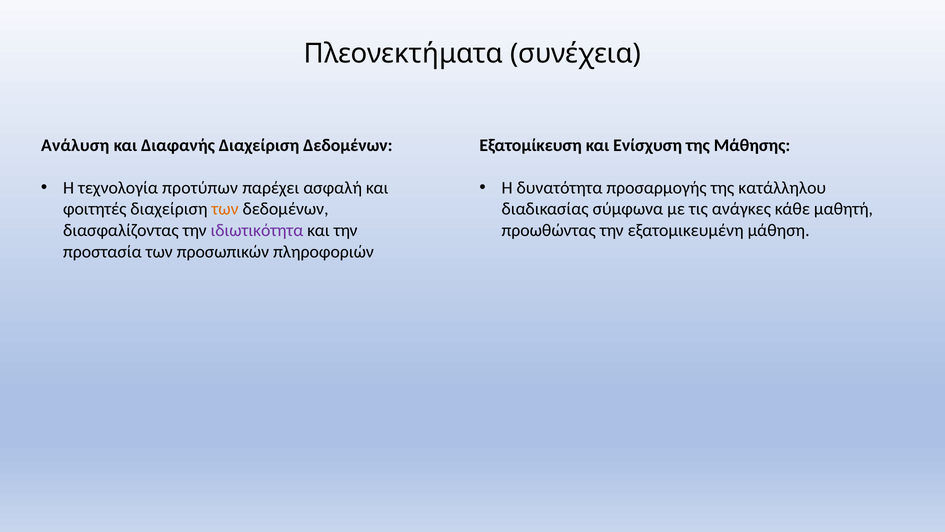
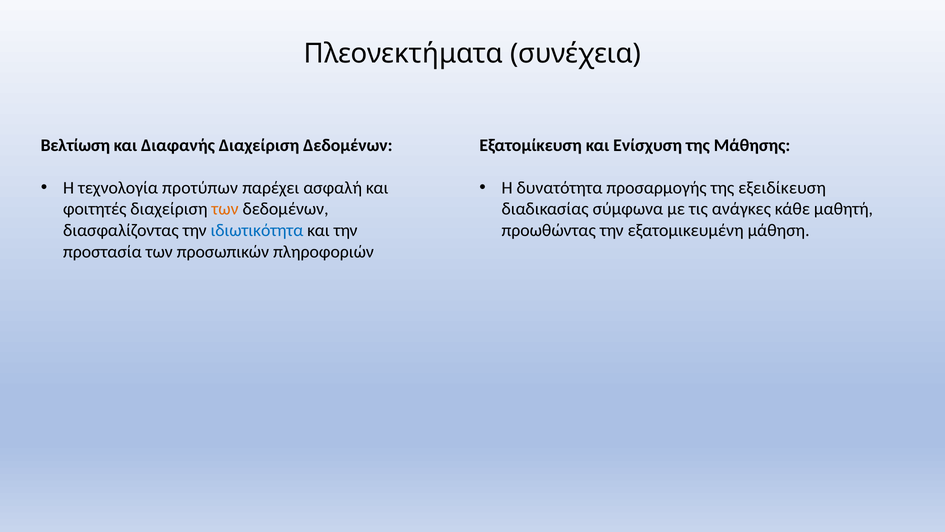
Ανάλυση: Ανάλυση -> Βελτίωση (75, 145)
κατάλληλου: κατάλληλου -> εξειδίκευση (782, 188)
ιδιωτικότητα colour: purple -> blue (257, 230)
